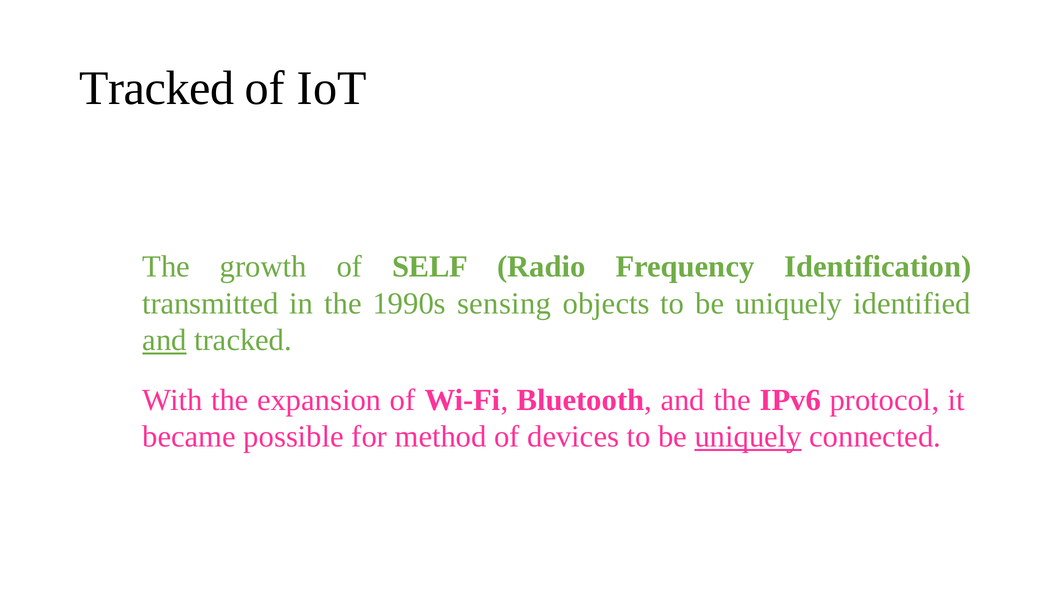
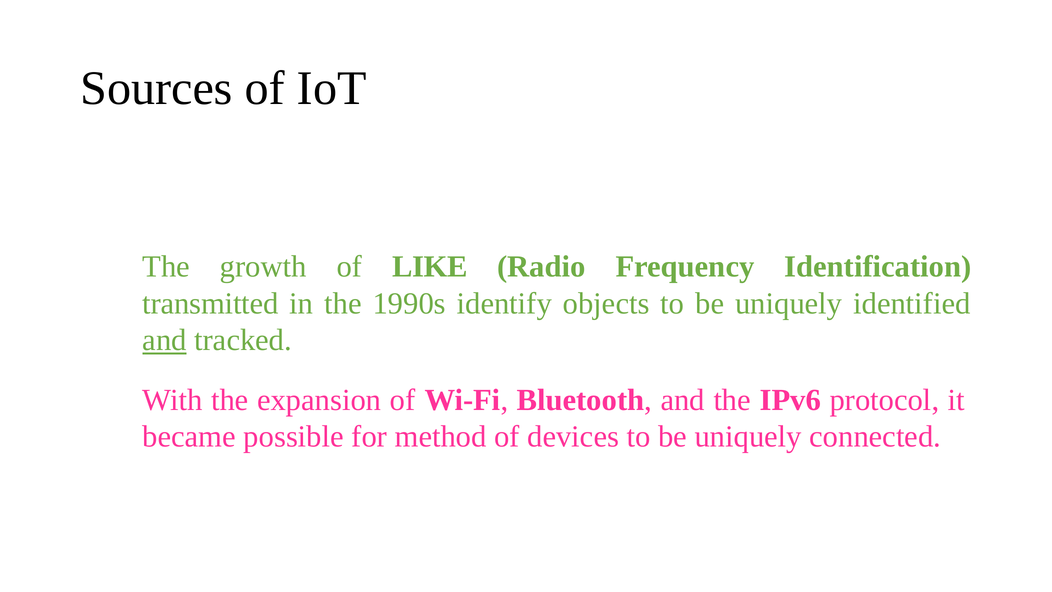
Tracked: Tracked -> Sources (156, 88)
SELF: SELF -> LIKE (430, 266)
sensing: sensing -> identify (504, 303)
uniquely underline: present -> none (748, 437)
